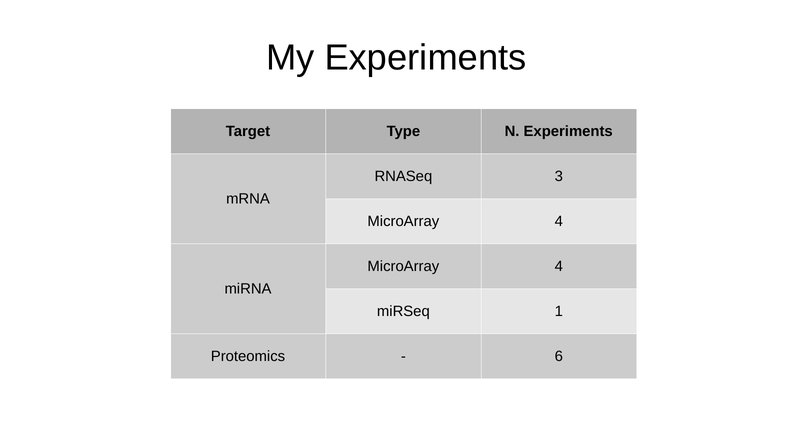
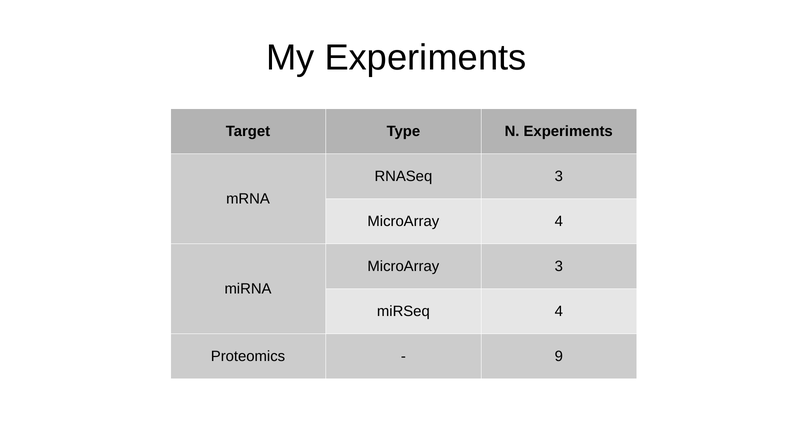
4: 4 -> 3 (559, 266)
miRSeq 1: 1 -> 4 (559, 311)
6: 6 -> 9 (559, 356)
